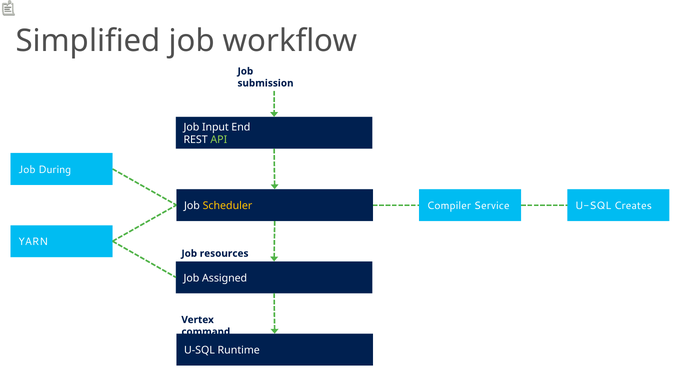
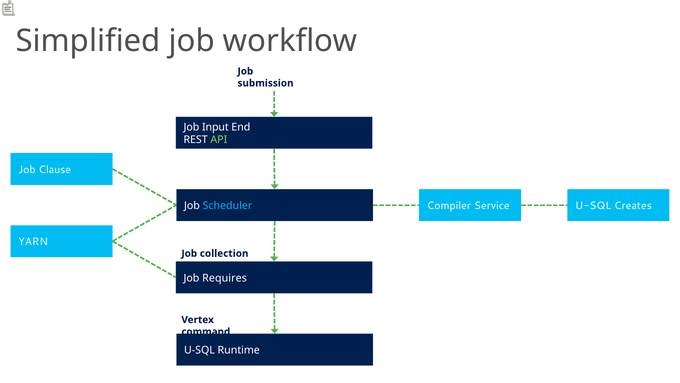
During: During -> Clause (55, 169)
Scheduler colour: yellow -> light blue (227, 206)
resources: resources -> collection (224, 253)
Assigned: Assigned -> Requires (225, 278)
